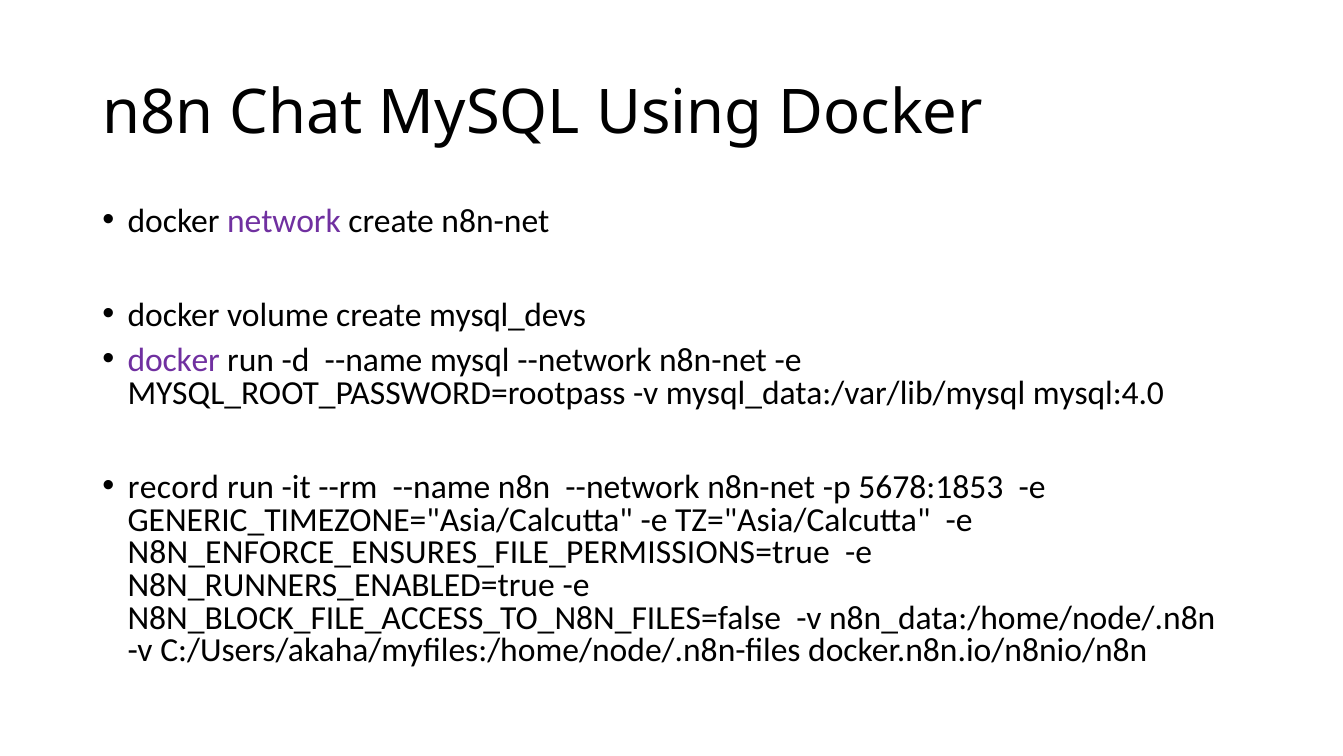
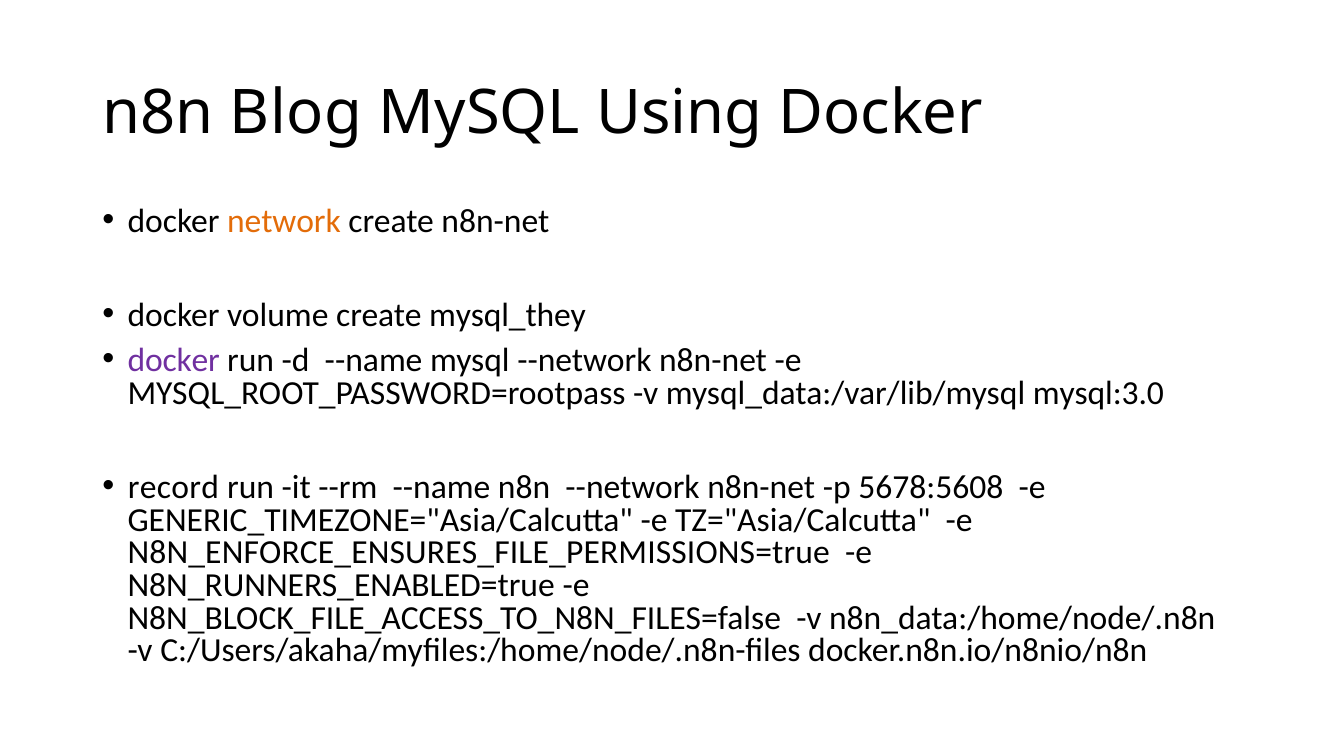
Chat: Chat -> Blog (296, 113)
network colour: purple -> orange (284, 221)
mysql_devs: mysql_devs -> mysql_they (508, 315)
mysql:4.0: mysql:4.0 -> mysql:3.0 (1098, 393)
5678:1853: 5678:1853 -> 5678:5608 (931, 487)
